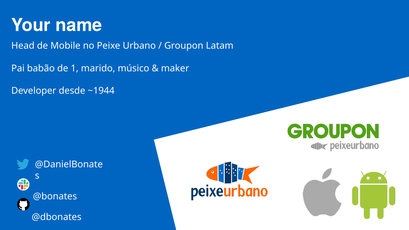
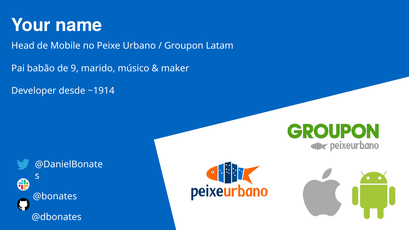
1: 1 -> 9 (75, 68)
~1944: ~1944 -> ~1914 (101, 91)
